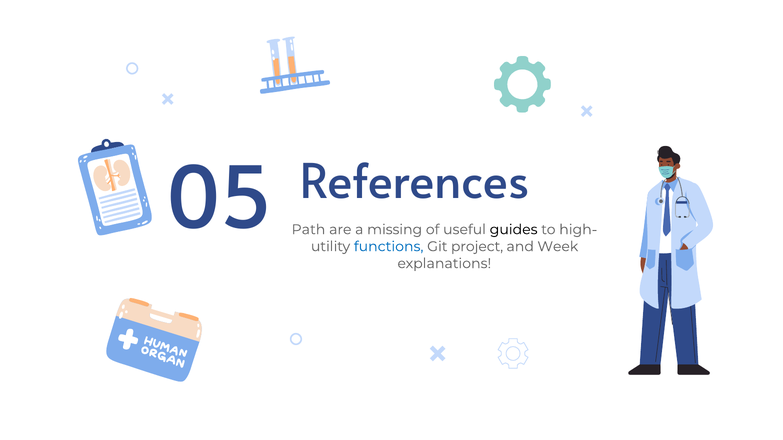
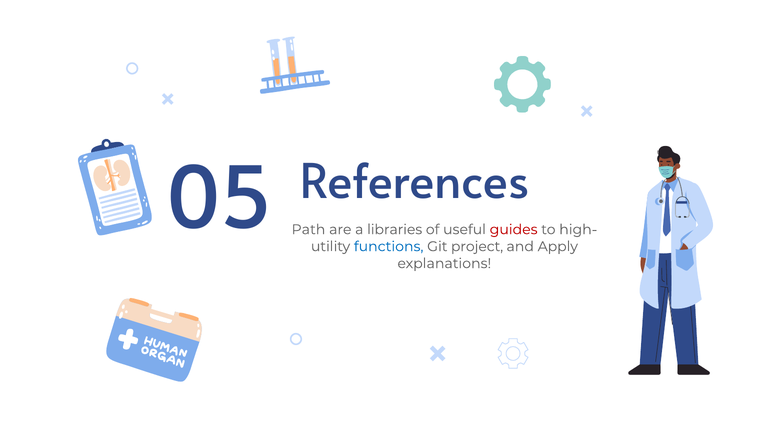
missing: missing -> libraries (395, 230)
guides colour: black -> red (514, 230)
Week: Week -> Apply (558, 247)
